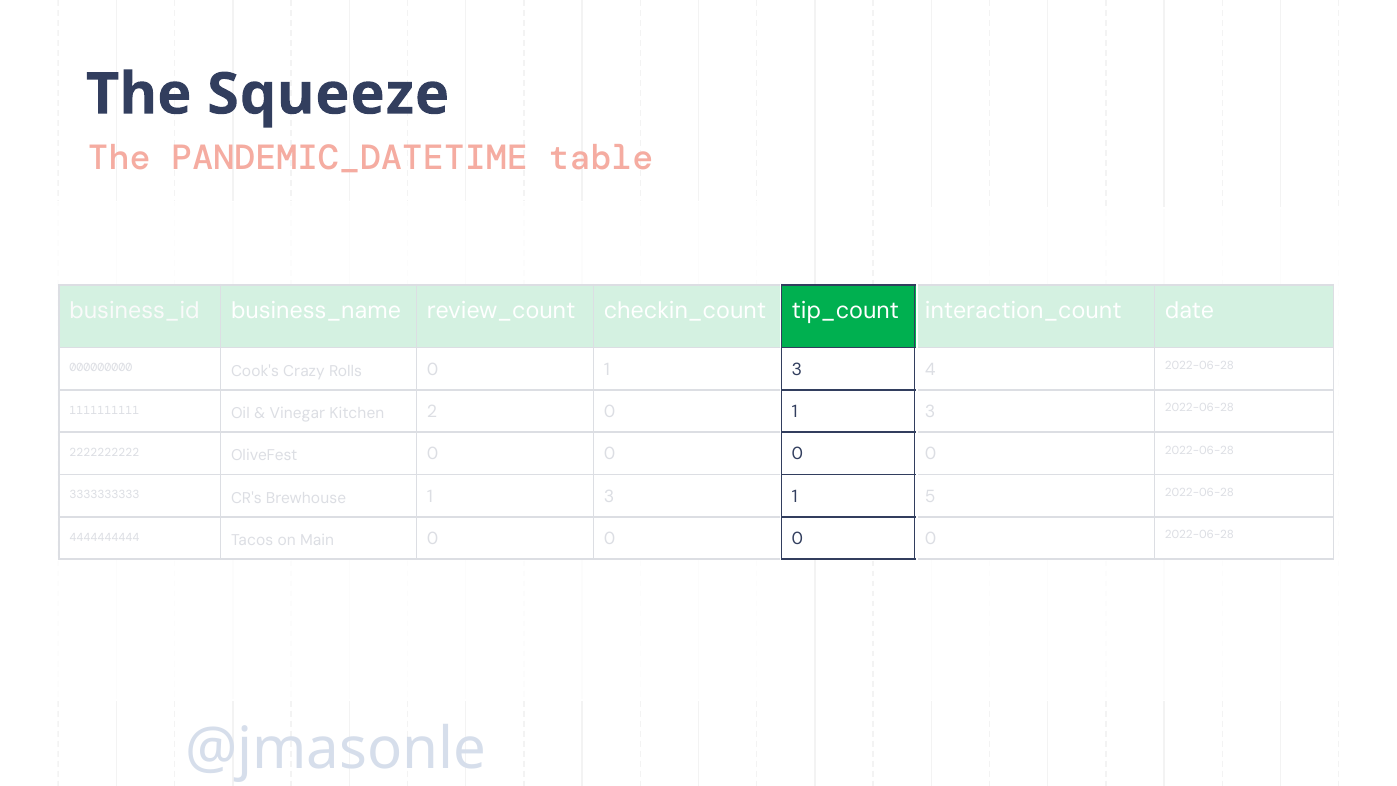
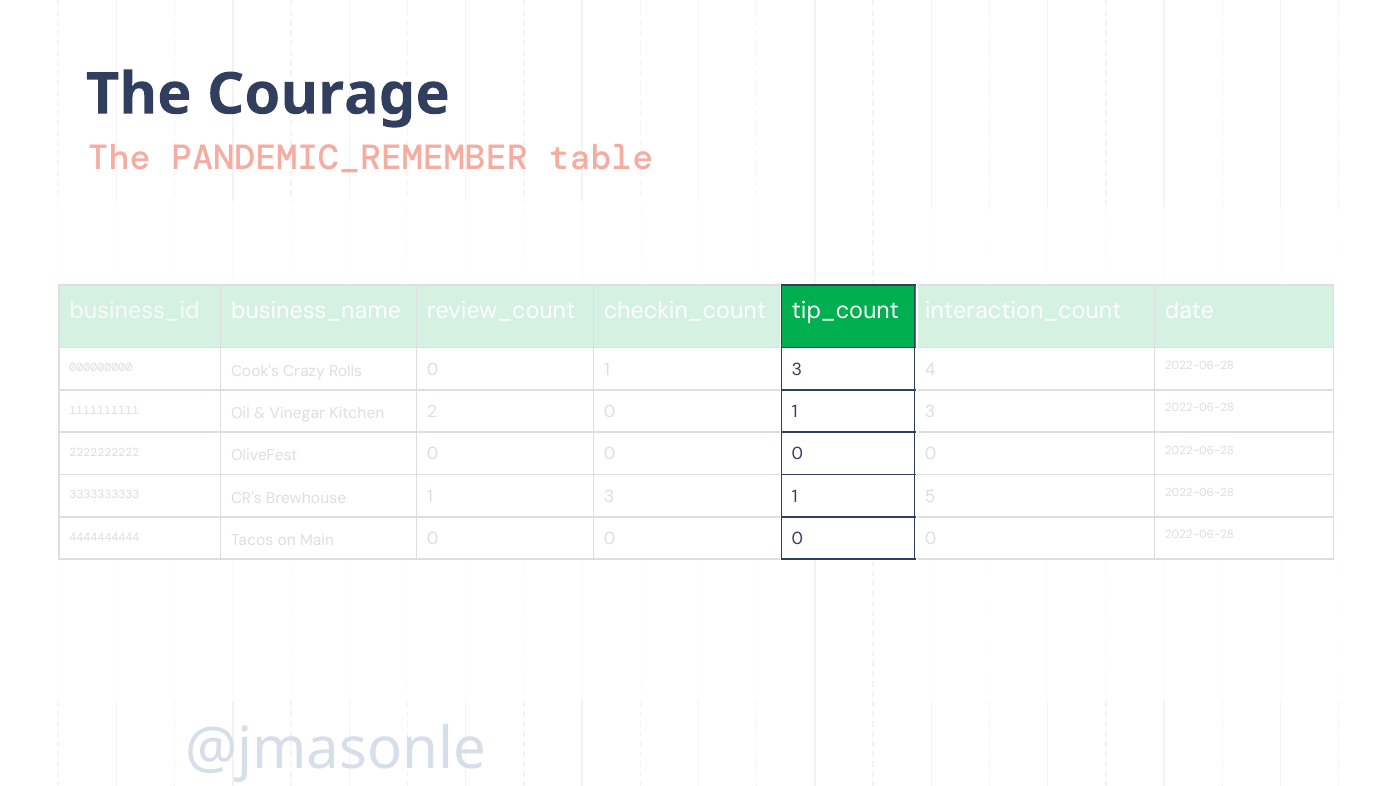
Squeeze: Squeeze -> Courage (329, 94)
PANDEMIC_DATETIME: PANDEMIC_DATETIME -> PANDEMIC_REMEMBER (350, 158)
